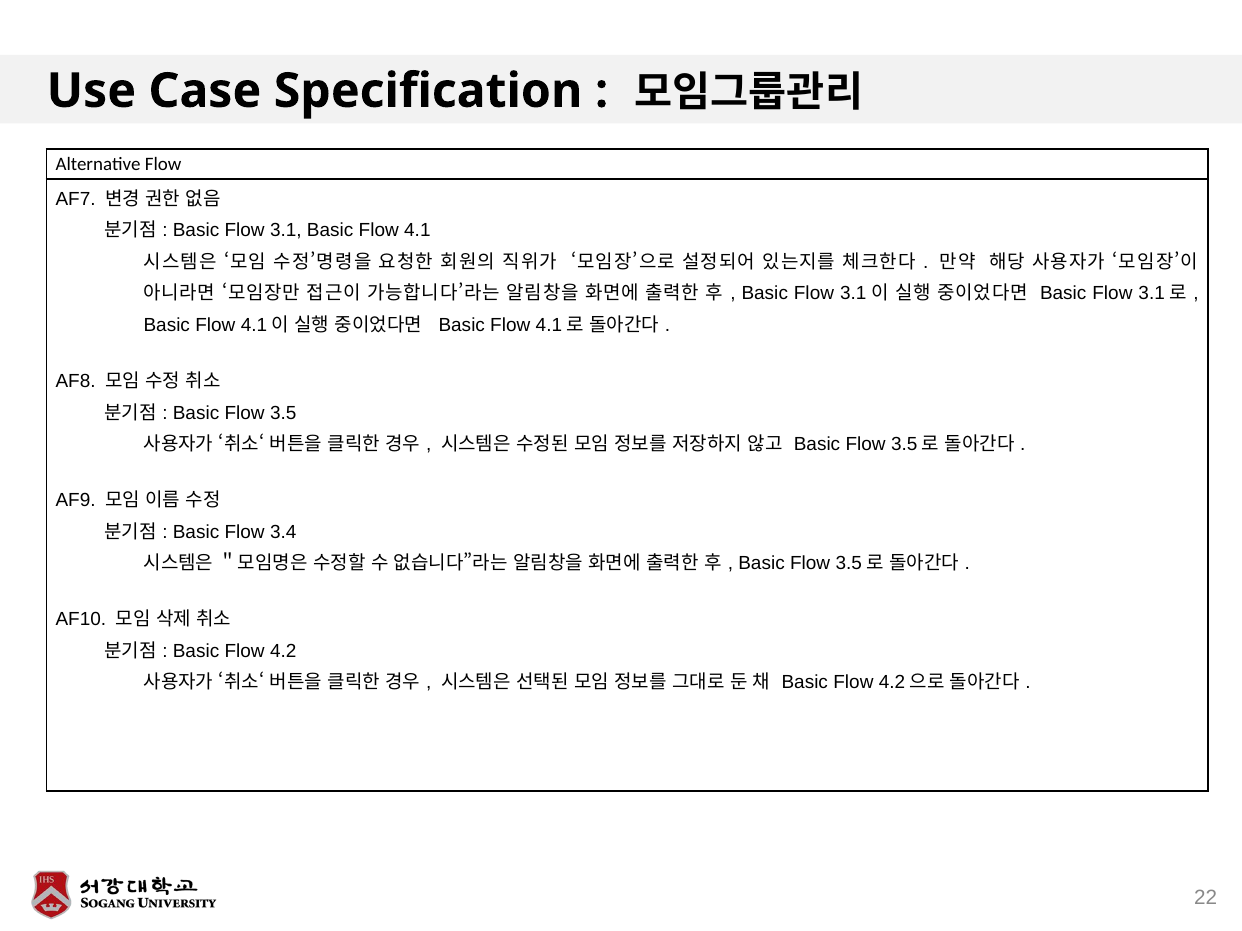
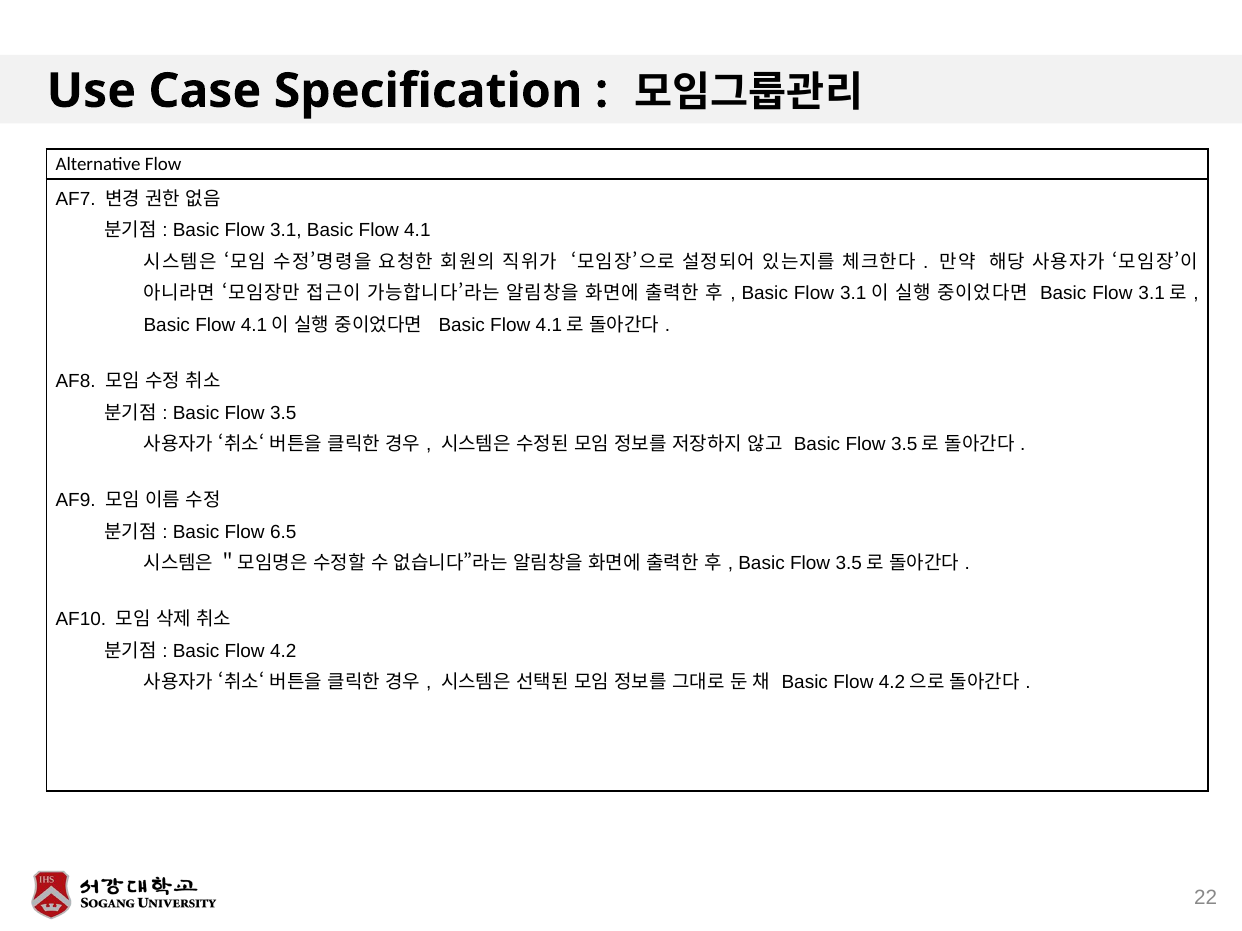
3.4: 3.4 -> 6.5 (283, 532)
